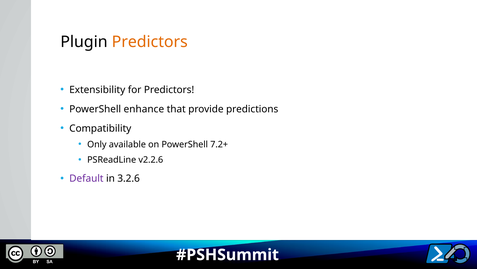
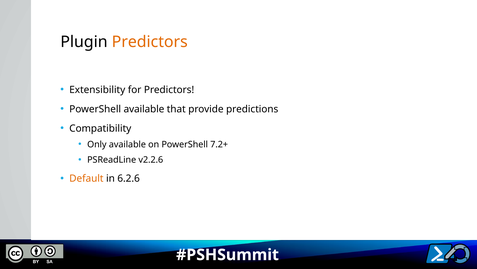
PowerShell enhance: enhance -> available (144, 109)
Default colour: purple -> orange (86, 178)
3.2.6: 3.2.6 -> 6.2.6 (129, 178)
